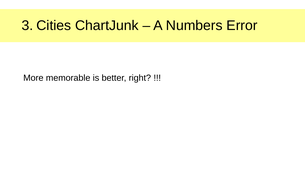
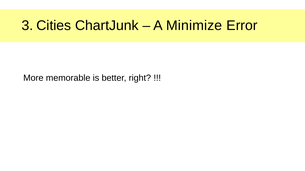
Numbers: Numbers -> Minimize (194, 26)
